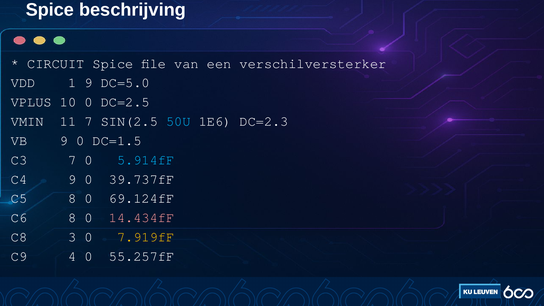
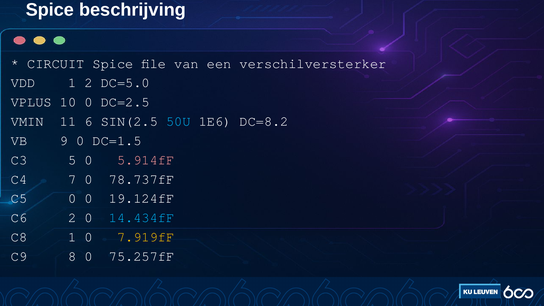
1 9: 9 -> 2 (89, 83)
11 7: 7 -> 6 (89, 121)
DC=2.3: DC=2.3 -> DC=8.2 (264, 121)
C3 7: 7 -> 5 (72, 160)
5.914fF colour: light blue -> pink (146, 160)
C4 9: 9 -> 7 (72, 179)
39.737fF: 39.737fF -> 78.737fF (142, 179)
C5 8: 8 -> 0 (72, 198)
69.124fF: 69.124fF -> 19.124fF (142, 198)
C6 8: 8 -> 2 (72, 218)
14.434fF colour: pink -> light blue (142, 218)
C8 3: 3 -> 1 (72, 237)
4: 4 -> 8 (72, 256)
55.257fF: 55.257fF -> 75.257fF (142, 256)
